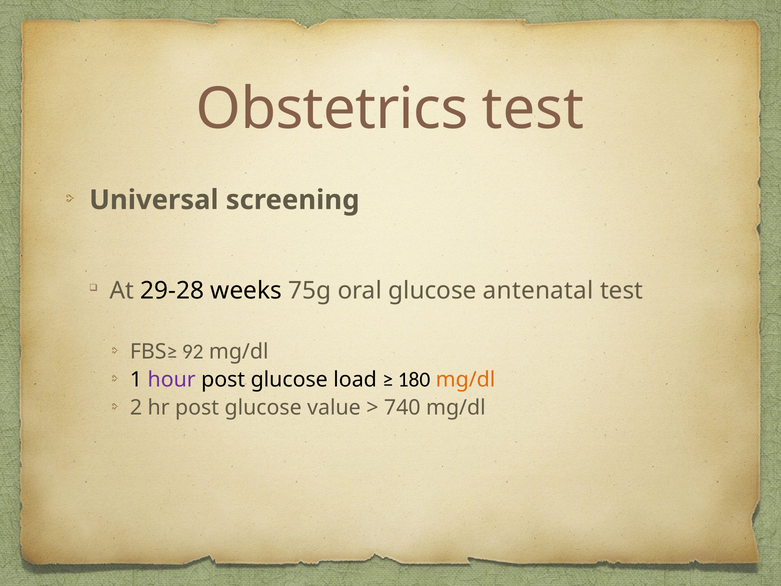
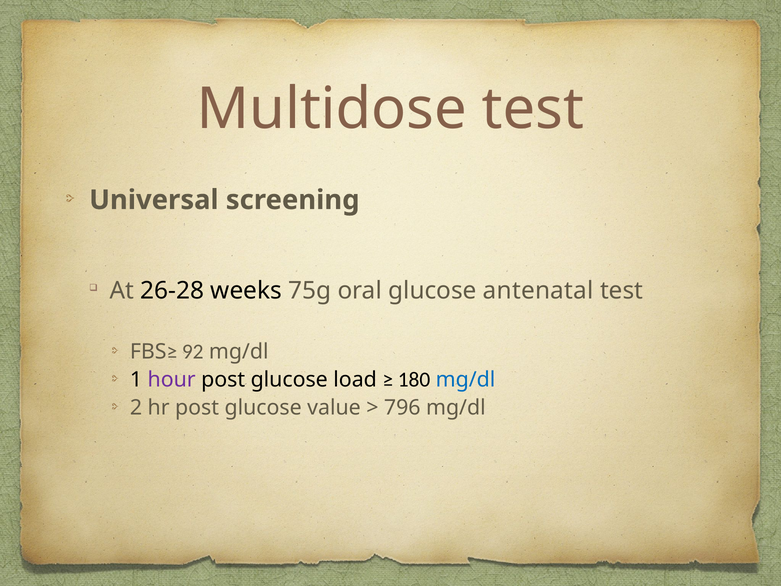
Obstetrics: Obstetrics -> Multidose (332, 109)
29-28: 29-28 -> 26-28 (172, 290)
mg/dl colour: orange -> blue (466, 379)
740: 740 -> 796 (402, 407)
